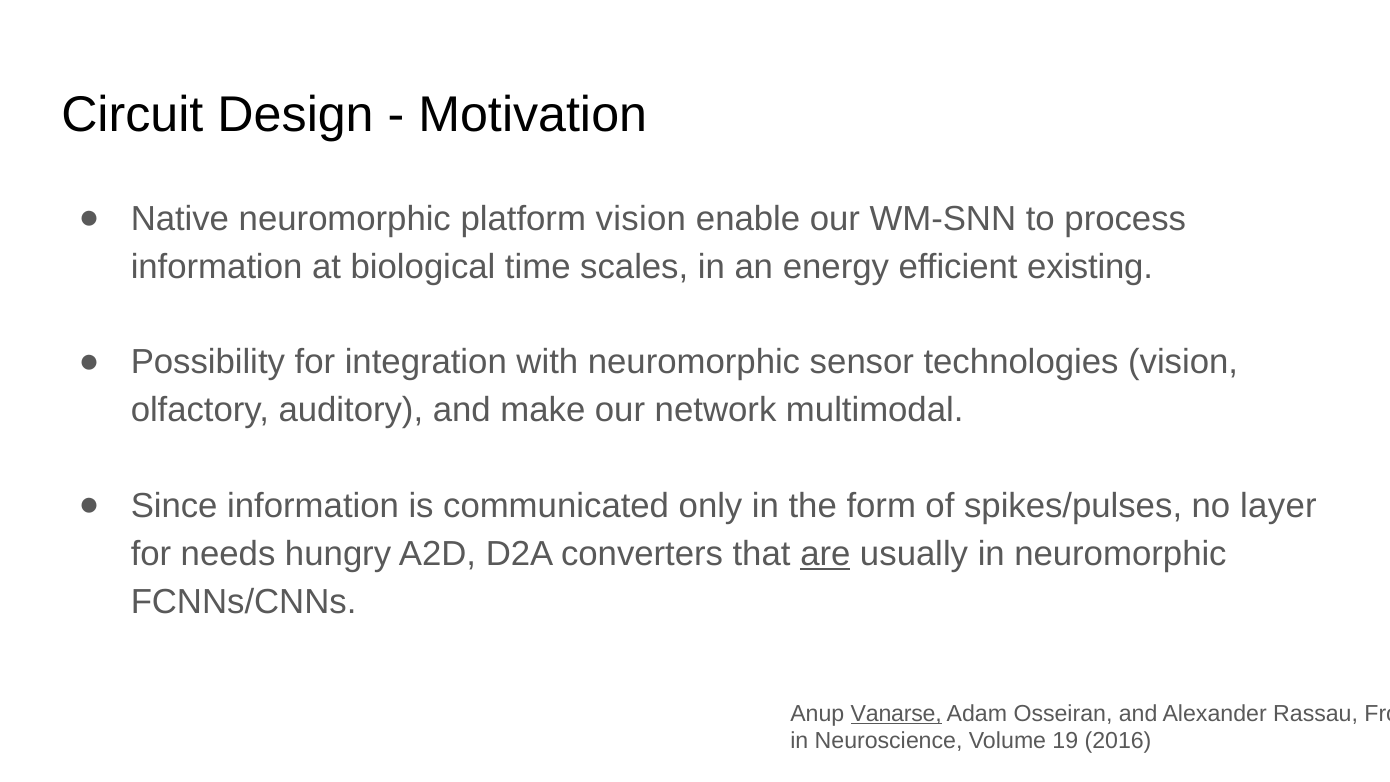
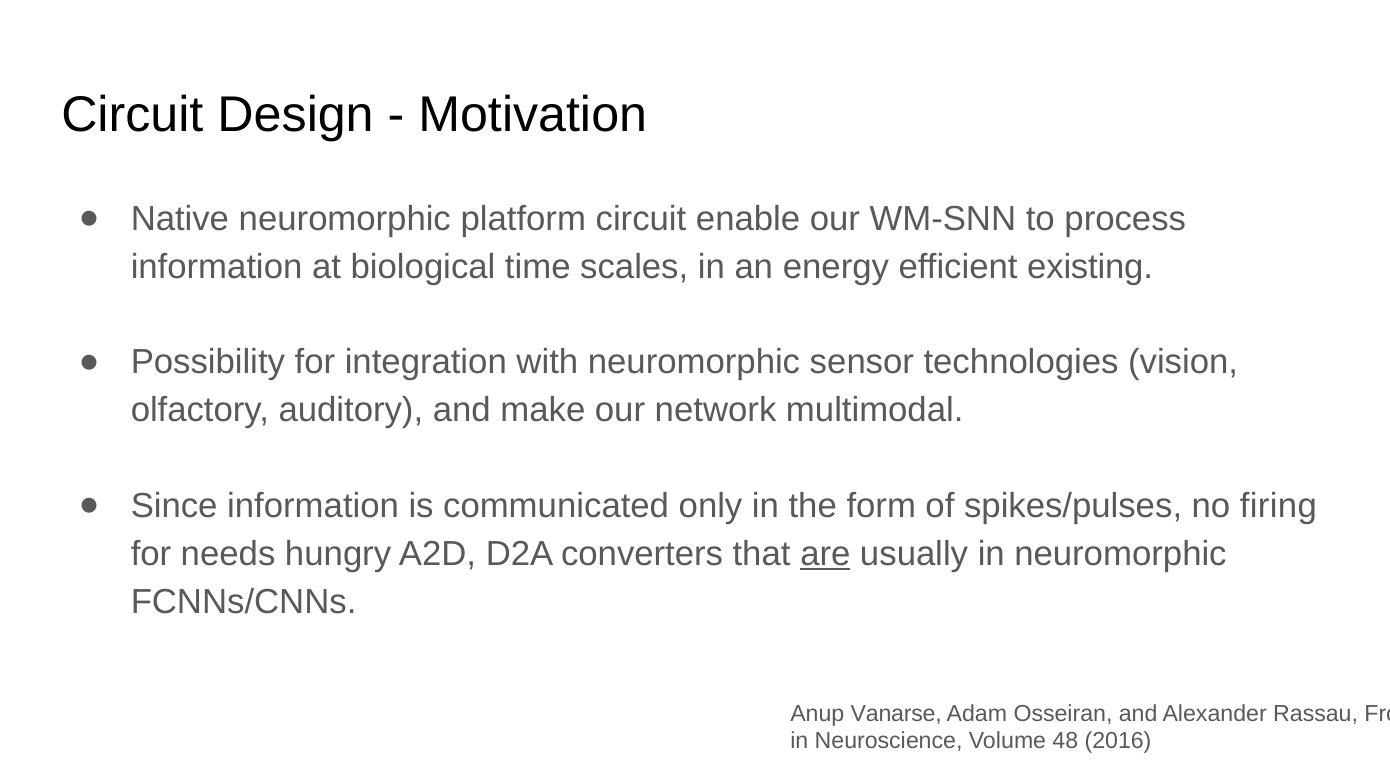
platform vision: vision -> circuit (641, 219)
layer: layer -> firing (1278, 506)
Vanarse underline: present -> none (896, 713)
19: 19 -> 48 (1065, 741)
